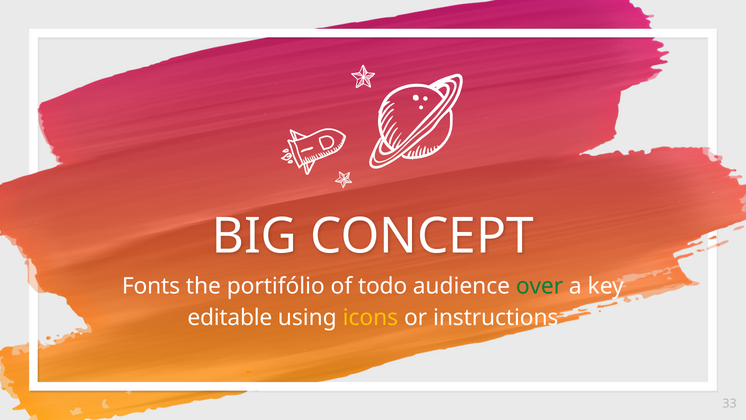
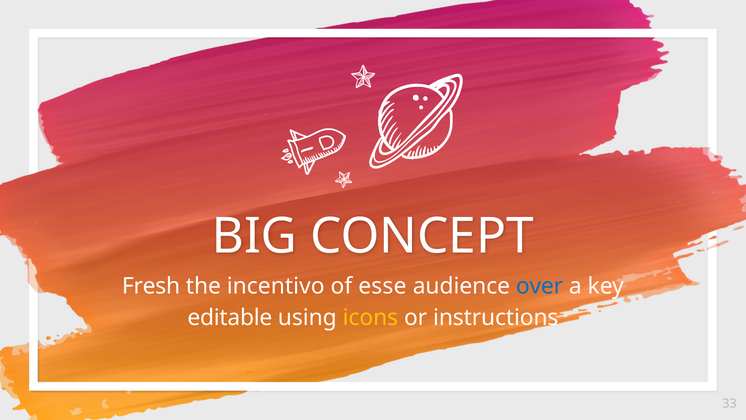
Fonts: Fonts -> Fresh (151, 286)
portifólio: portifólio -> incentivo (276, 286)
todo: todo -> esse (382, 286)
over colour: green -> blue (540, 286)
